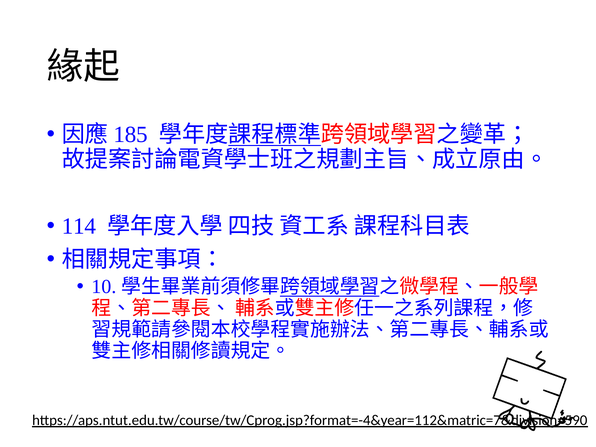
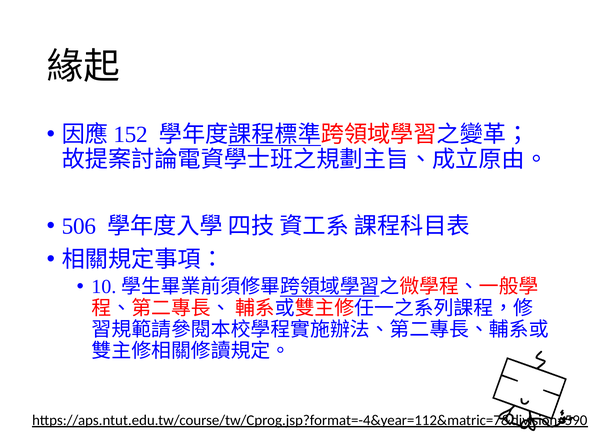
185: 185 -> 152 (131, 134)
114: 114 -> 506 (79, 226)
